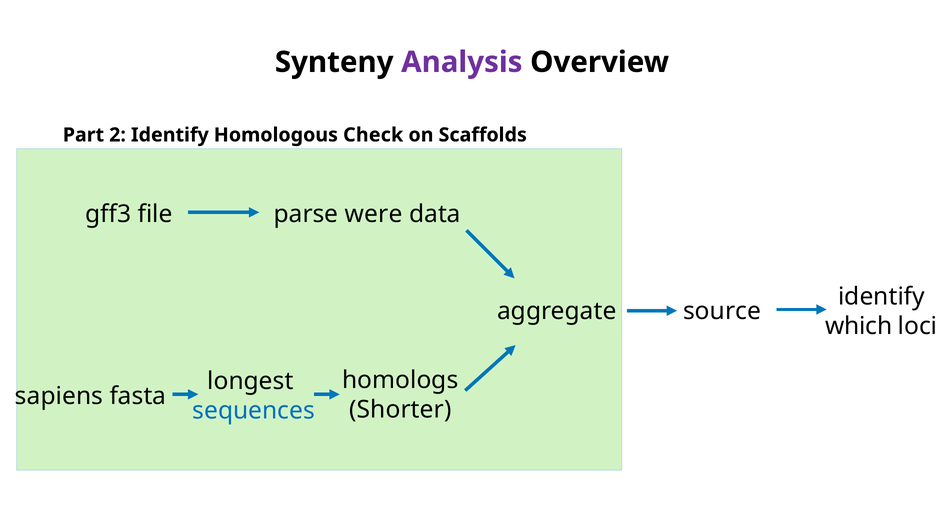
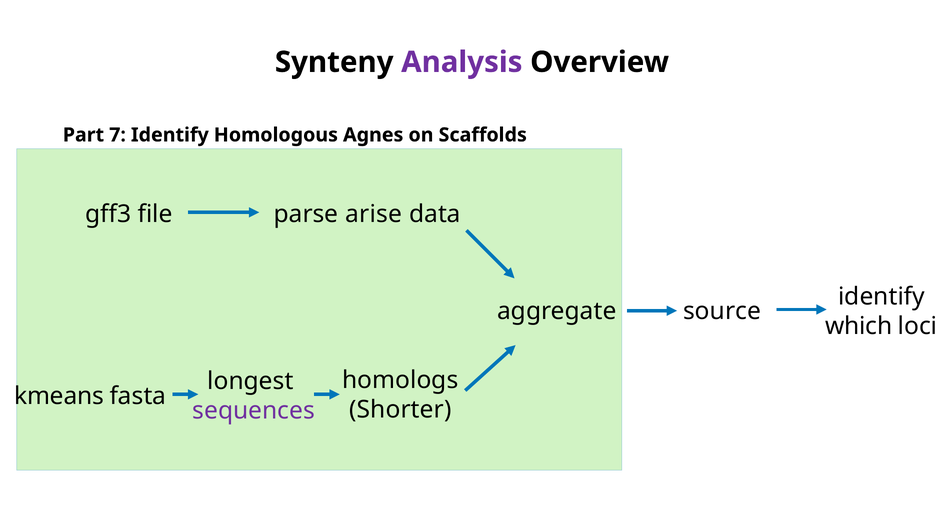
2: 2 -> 7 (118, 135)
Check: Check -> Agnes (373, 135)
were: were -> arise (374, 214)
sapiens: sapiens -> kmeans (59, 396)
sequences colour: blue -> purple (254, 411)
